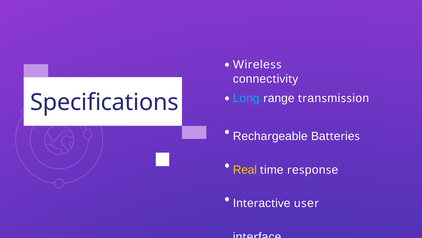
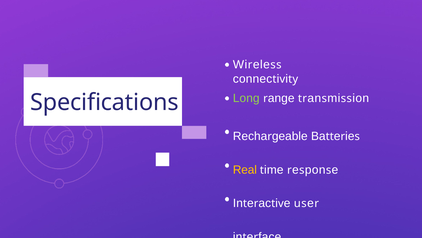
Long colour: light blue -> light green (246, 98)
